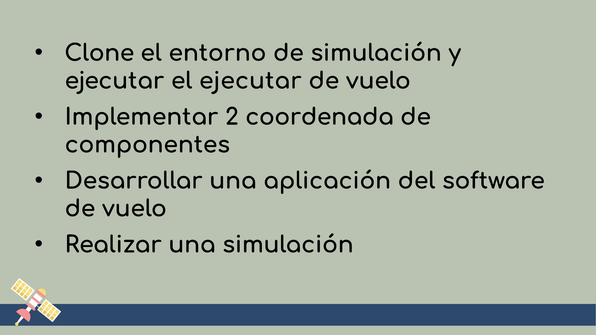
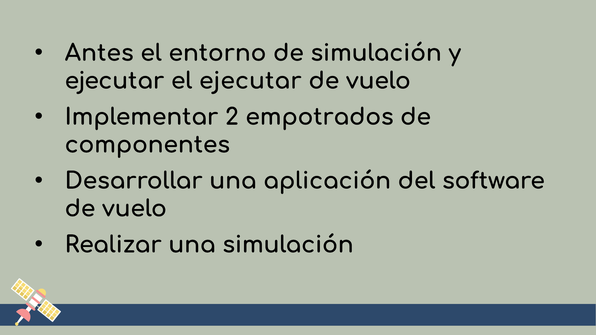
Clone: Clone -> Antes (99, 53)
coordenada: coordenada -> empotrados (319, 117)
